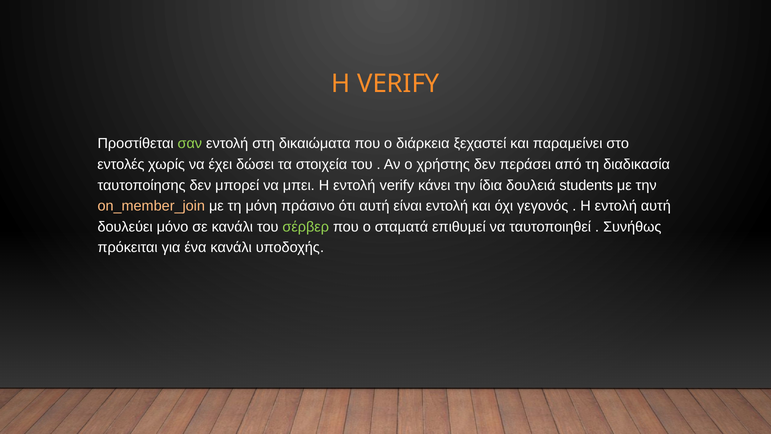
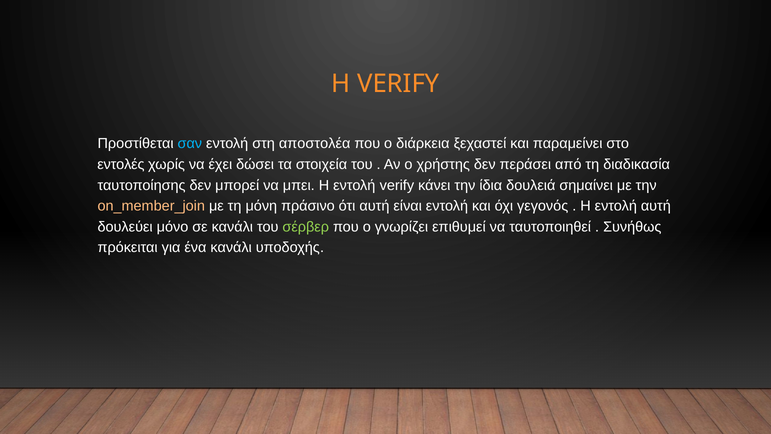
σαν colour: light green -> light blue (190, 144)
δικαιώματα: δικαιώματα -> αποστολέα (315, 144)
students: students -> σημαίνει (586, 185)
σταματά: σταματά -> γνωρίζει (401, 227)
